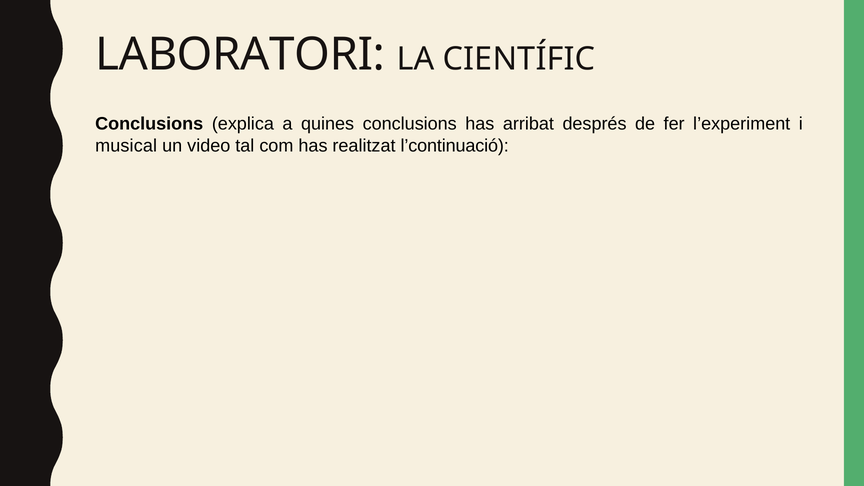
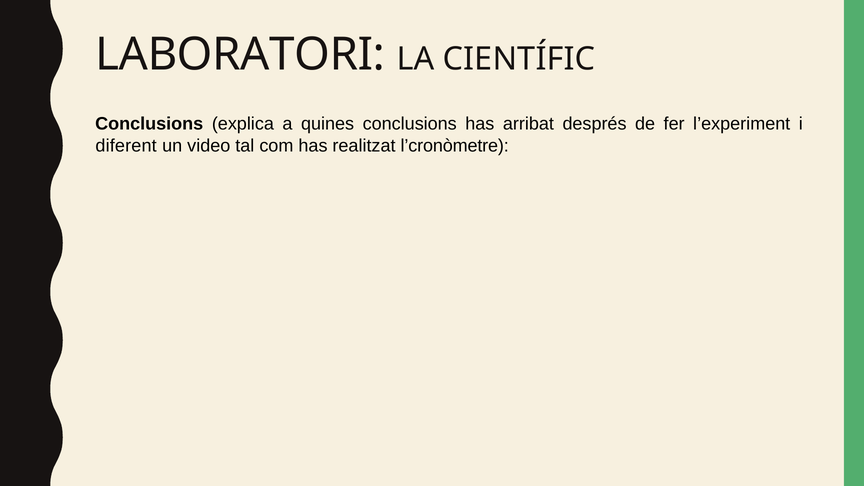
musical: musical -> diferent (126, 146)
l’continuació: l’continuació -> l’cronòmetre (455, 146)
